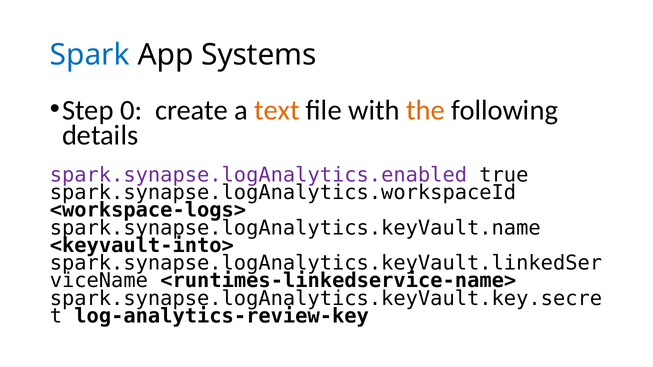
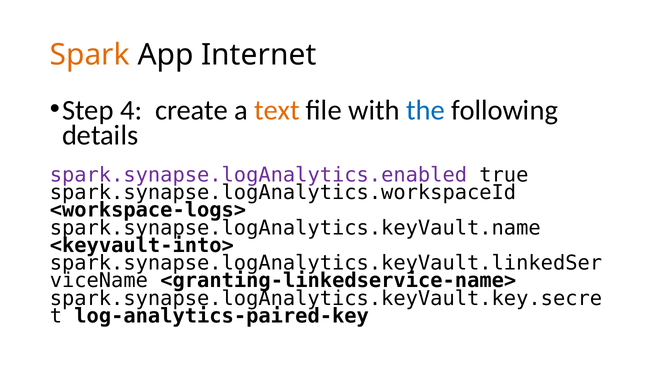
Spark colour: blue -> orange (90, 55)
Systems: Systems -> Internet (259, 55)
0: 0 -> 4 (131, 111)
the colour: orange -> blue (426, 111)
<runtimes-linkedservice-name>: <runtimes-linkedservice-name> -> <granting-linkedservice-name> (338, 281)
log-analytics-review-key: log-analytics-review-key -> log-analytics-paired-key (222, 316)
